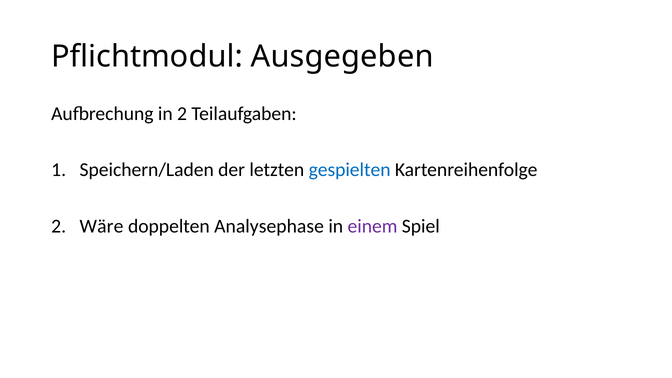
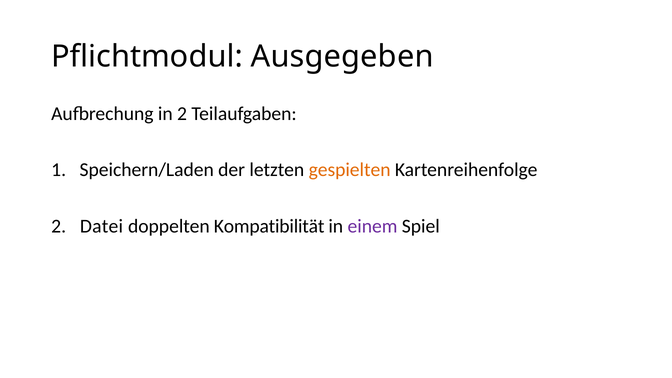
gespielten colour: blue -> orange (350, 170)
Wäre: Wäre -> Datei (101, 226)
Analysephase: Analysephase -> Kompatibilität (269, 226)
